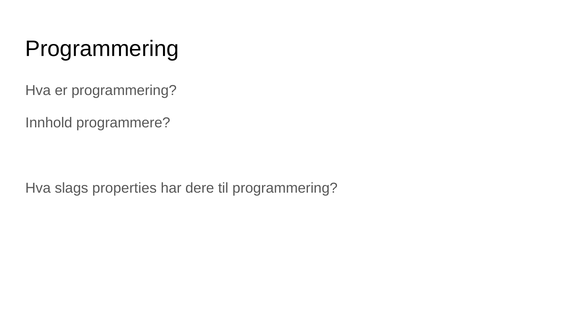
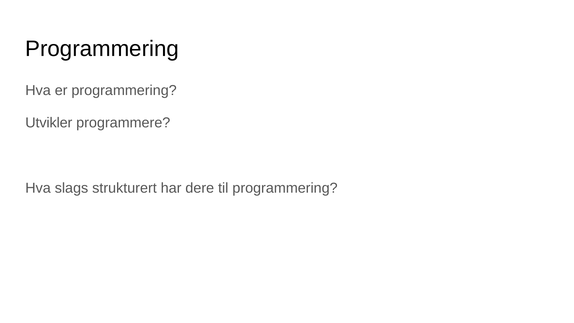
Innhold: Innhold -> Utvikler (49, 123)
properties: properties -> strukturert (124, 188)
